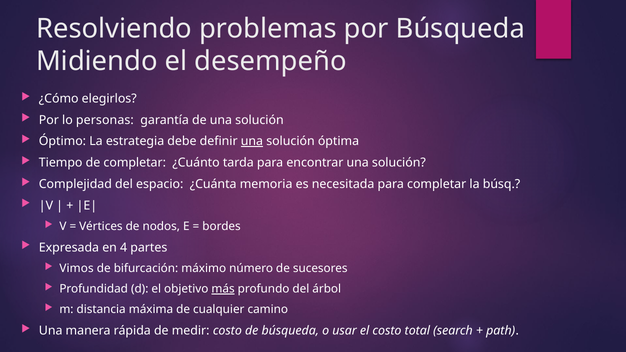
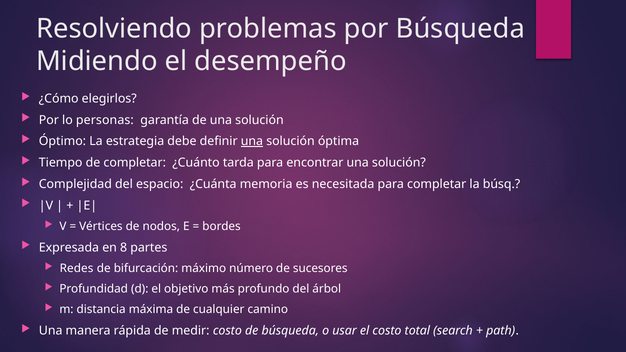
4: 4 -> 8 (124, 248)
Vimos: Vimos -> Redes (77, 268)
más underline: present -> none (223, 289)
